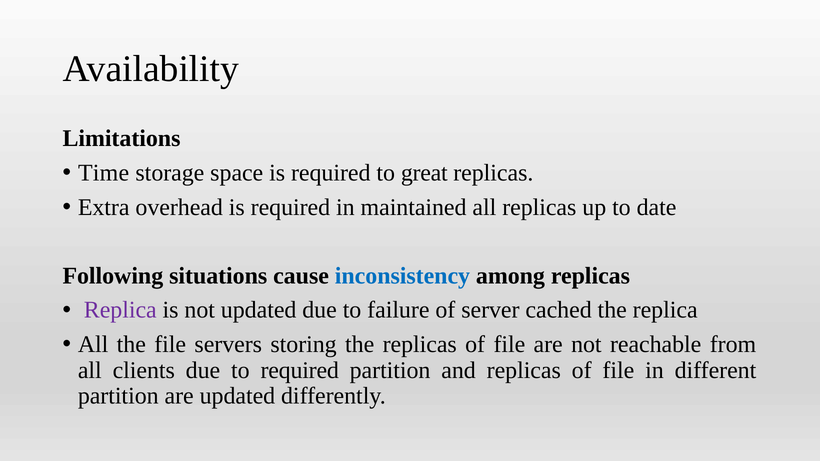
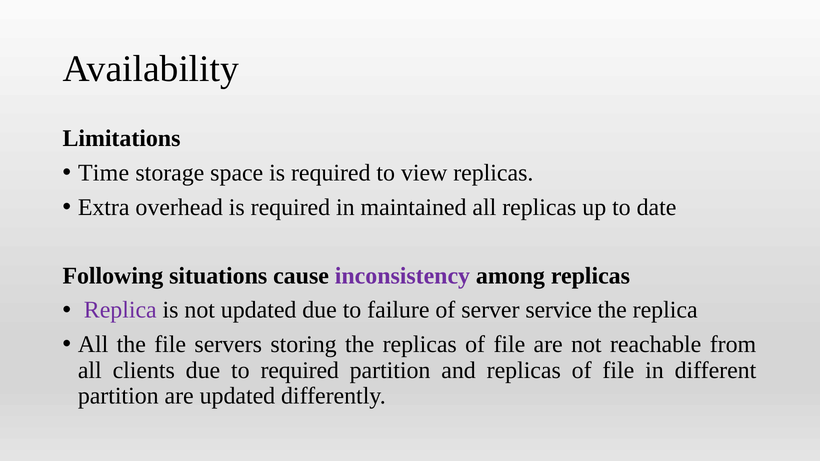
great: great -> view (424, 173)
inconsistency colour: blue -> purple (402, 276)
cached: cached -> service (559, 310)
